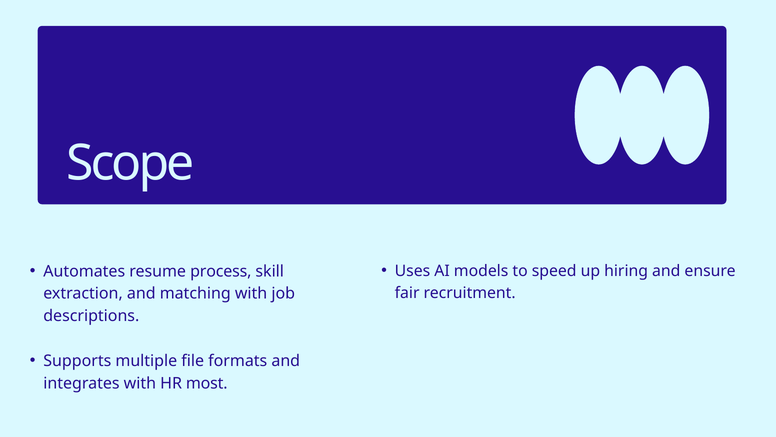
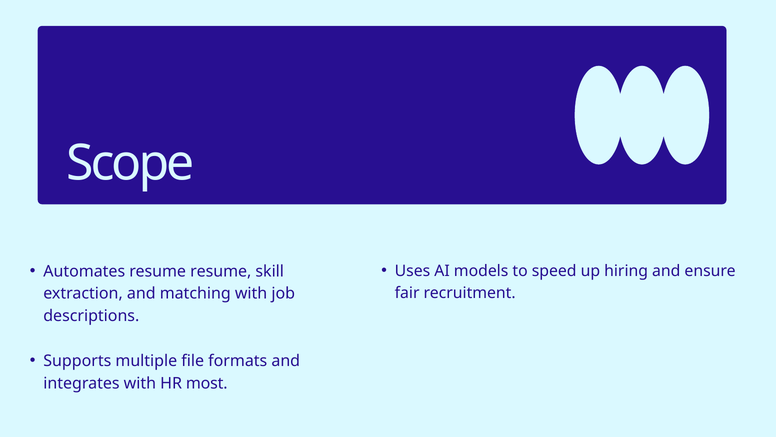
resume process: process -> resume (221, 271)
